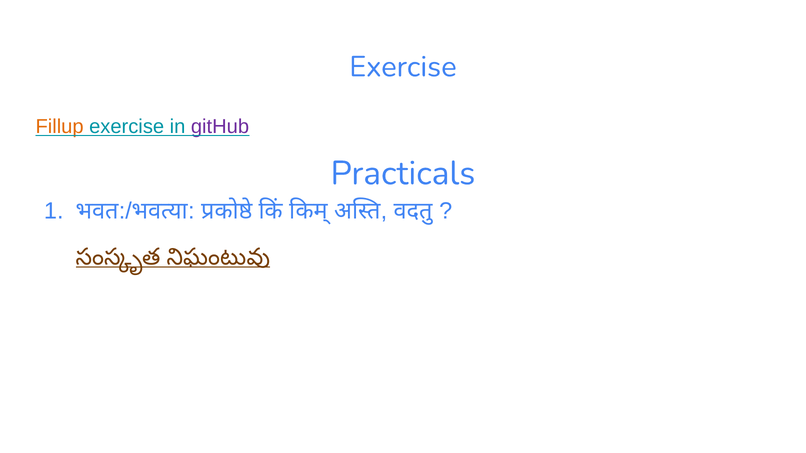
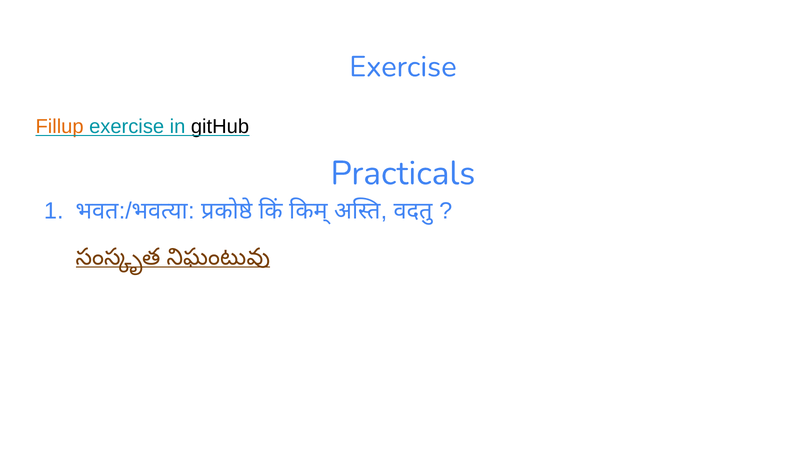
gitHub colour: purple -> black (220, 127)
